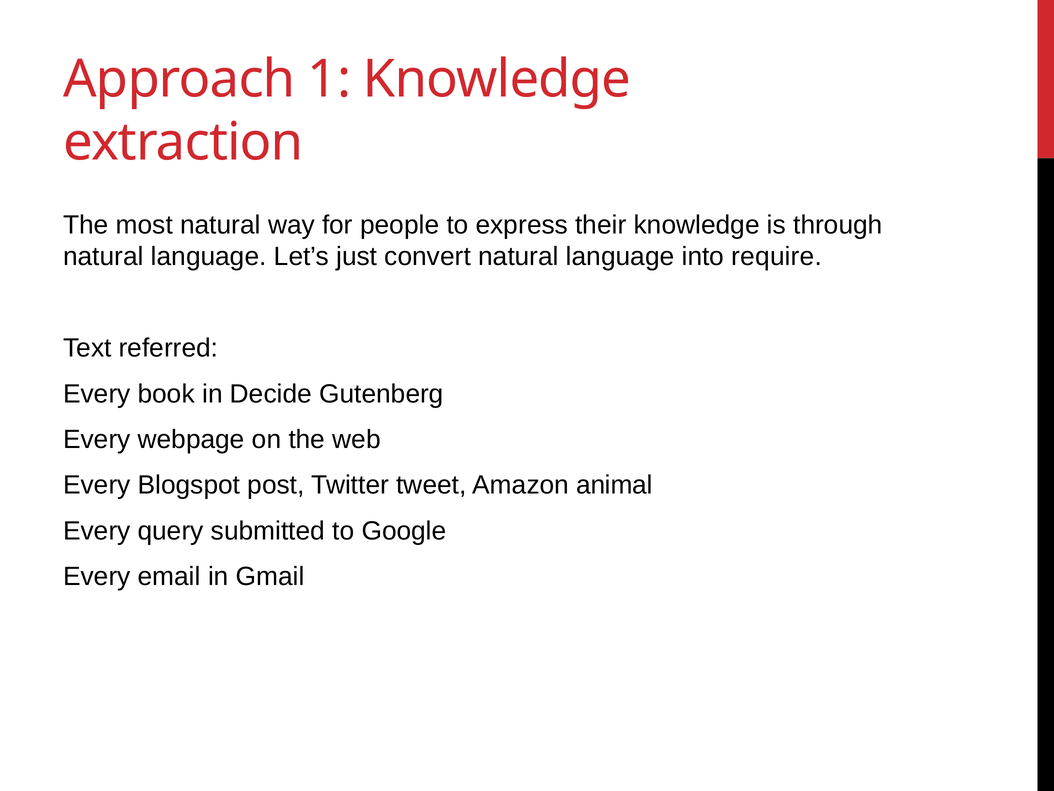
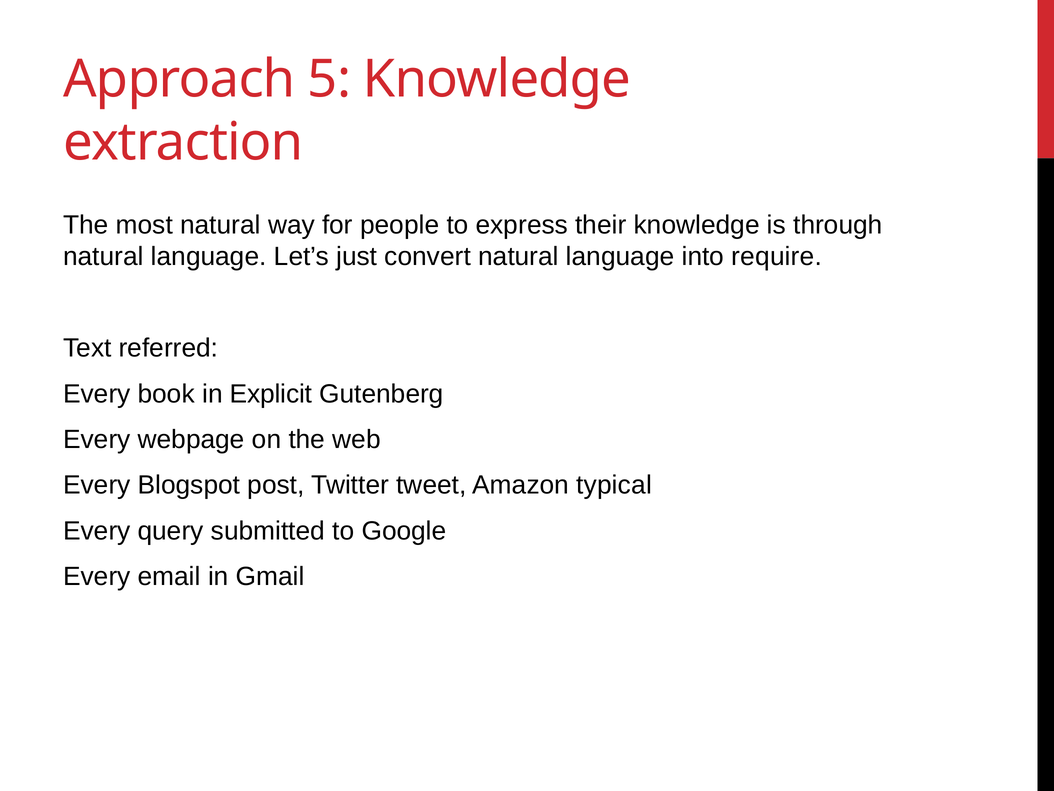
1: 1 -> 5 (329, 79)
Decide: Decide -> Explicit (271, 394)
animal: animal -> typical (614, 485)
